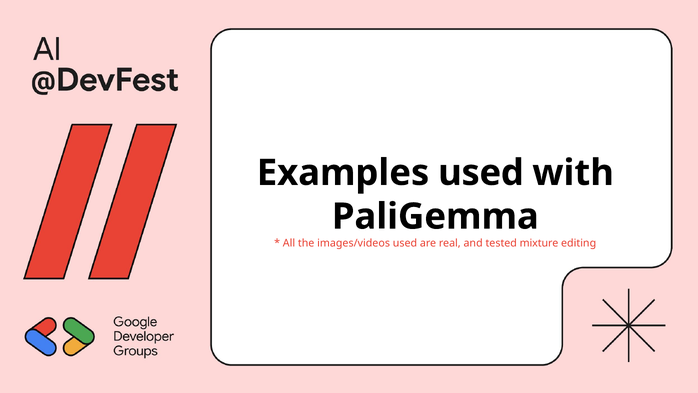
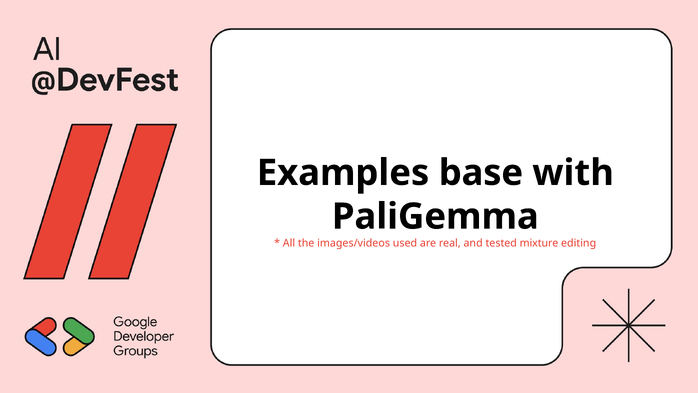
Examples used: used -> base (481, 173)
